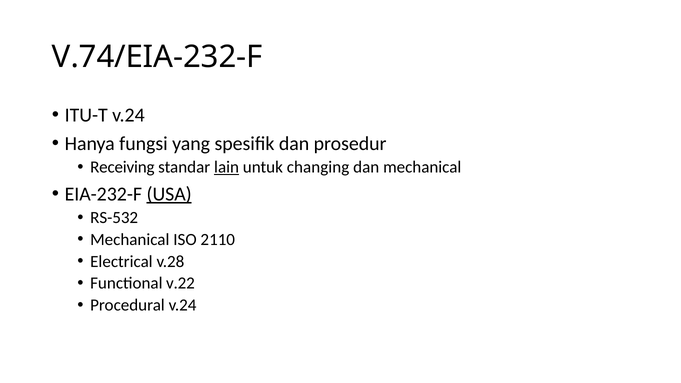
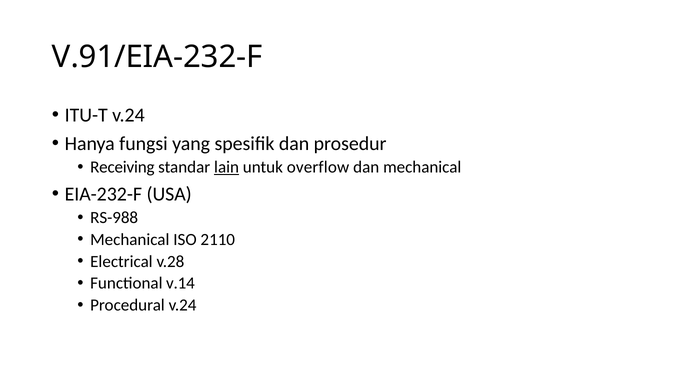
V.74/EIA-232-F: V.74/EIA-232-F -> V.91/EIA-232-F (157, 57)
changing: changing -> overflow (318, 167)
USA underline: present -> none (169, 194)
RS-532: RS-532 -> RS-988 (114, 218)
v.22: v.22 -> v.14 (180, 283)
